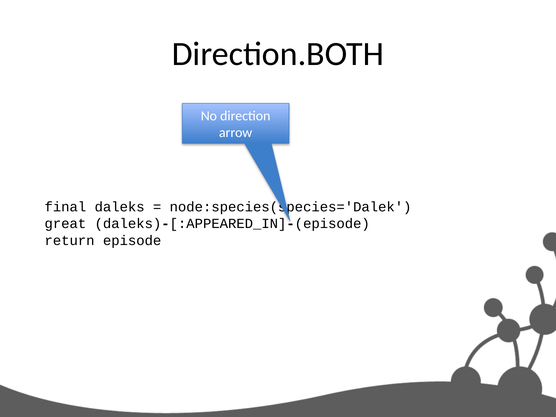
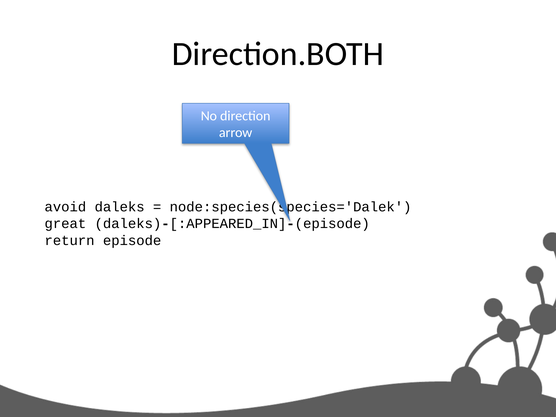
final: final -> avoid (65, 207)
